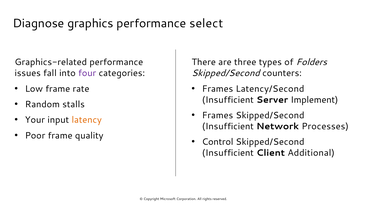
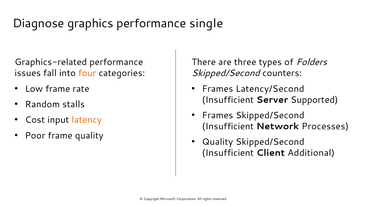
select: select -> single (206, 23)
four colour: purple -> orange (87, 73)
Implement: Implement -> Supported (314, 100)
Your: Your -> Cost (35, 120)
Control: Control -> Quality (218, 142)
